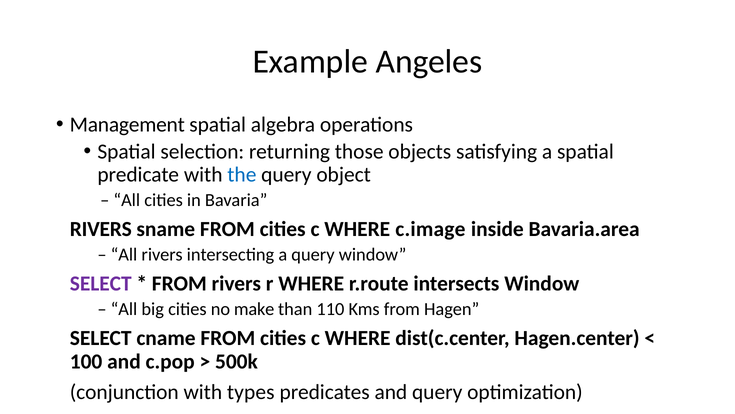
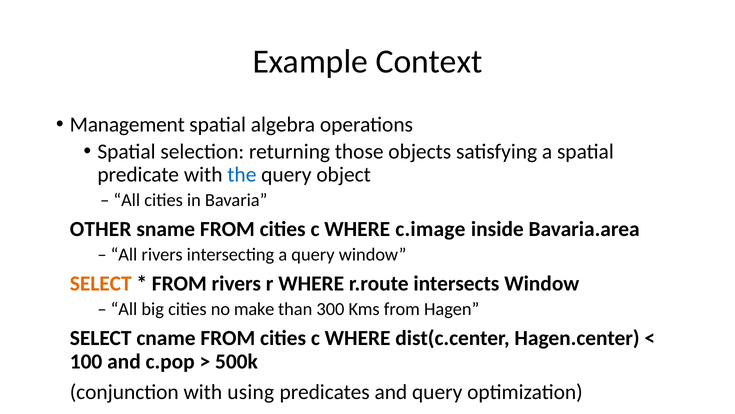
Angeles: Angeles -> Context (429, 62)
RIVERS: RIVERS -> OTHER (101, 229)
SELECT colour: purple -> orange (101, 283)
110: 110 -> 300 (330, 309)
types: types -> using (251, 392)
